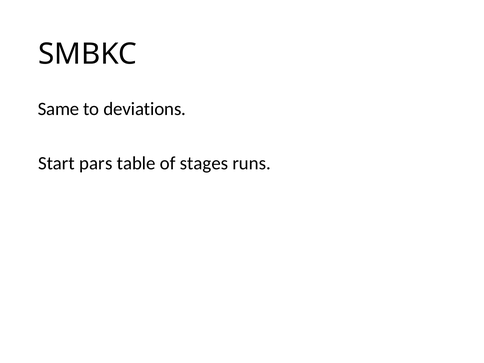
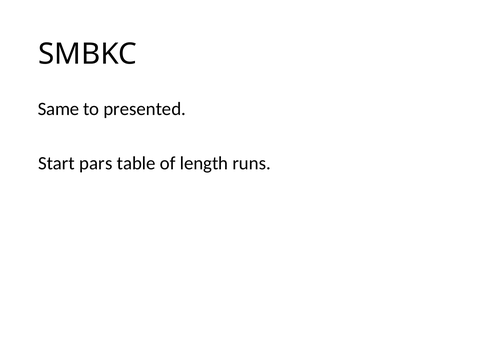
deviations: deviations -> presented (145, 109)
stages: stages -> length (204, 163)
